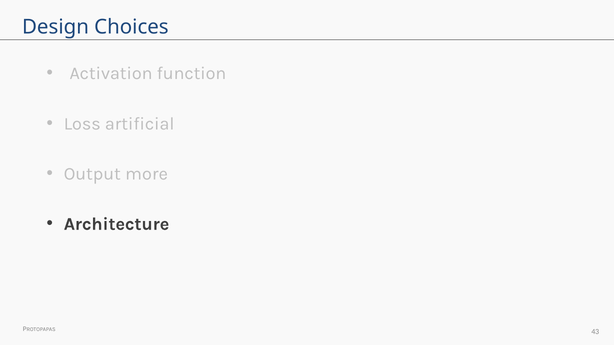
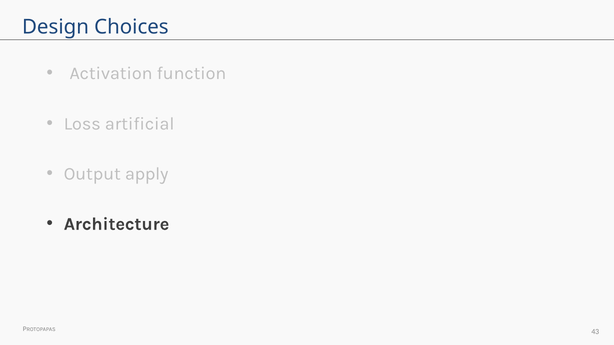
more: more -> apply (147, 174)
